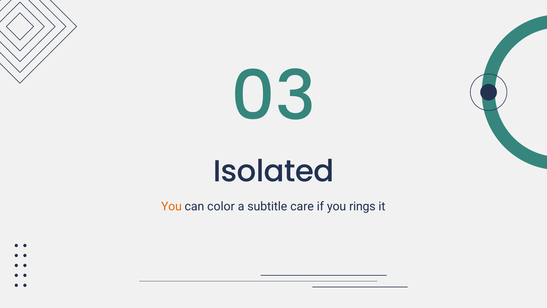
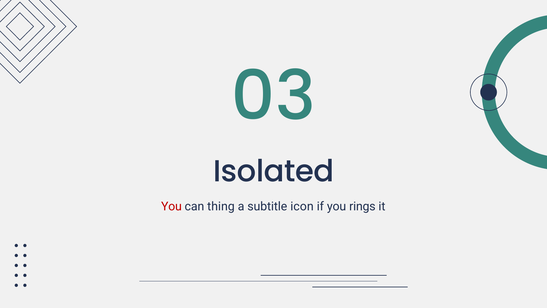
You colour: orange -> red (171, 206)
color: color -> thing (221, 206)
care: care -> icon (302, 206)
